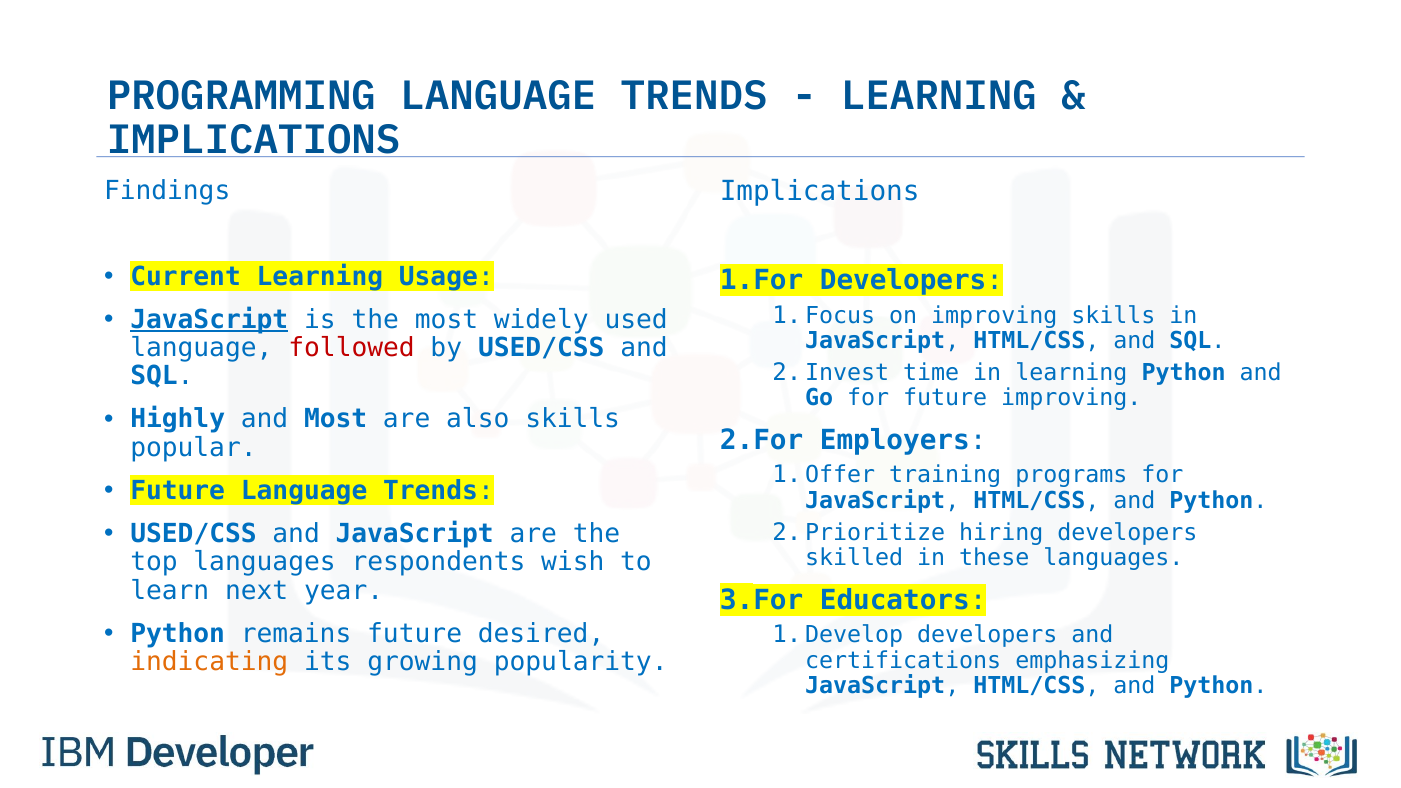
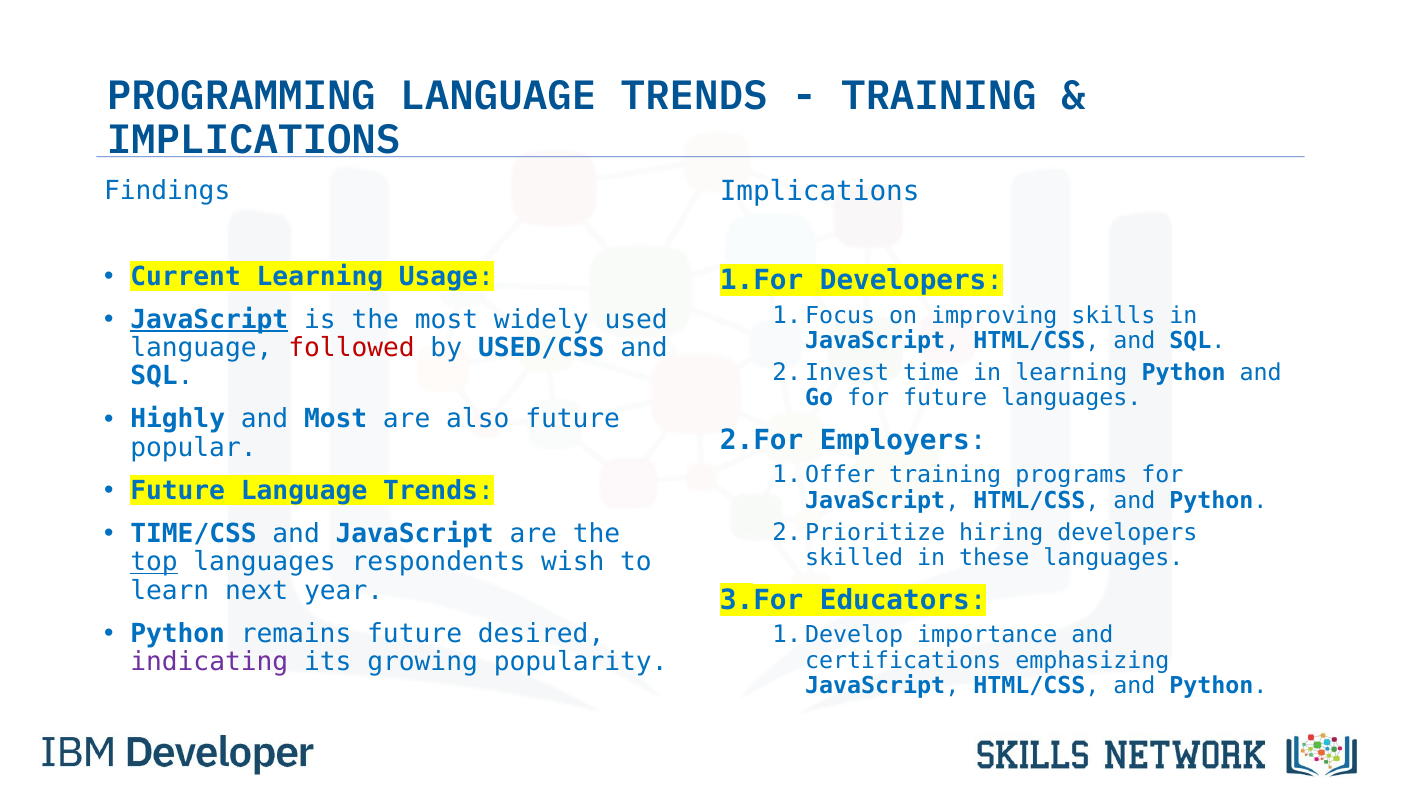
LEARNING: LEARNING -> TRAINING (939, 96)
future improving: improving -> languages (1071, 398)
also skills: skills -> future (573, 419)
USED/CSS: USED/CSS -> TIME/CSS (194, 534)
top underline: none -> present (154, 562)
developers: developers -> importance (987, 635)
indicating colour: orange -> purple (209, 662)
